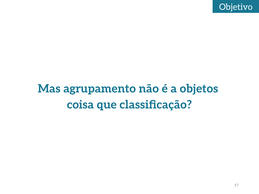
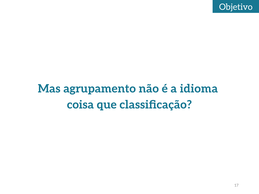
objetos: objetos -> idioma (199, 89)
